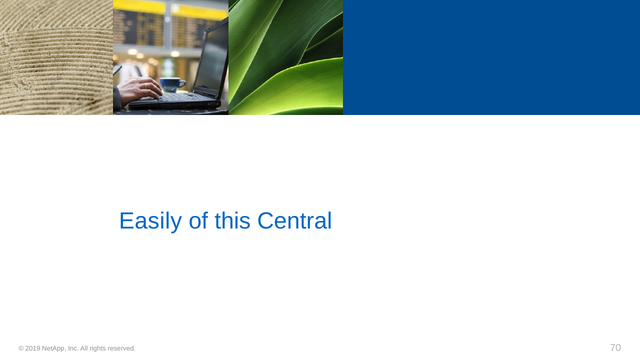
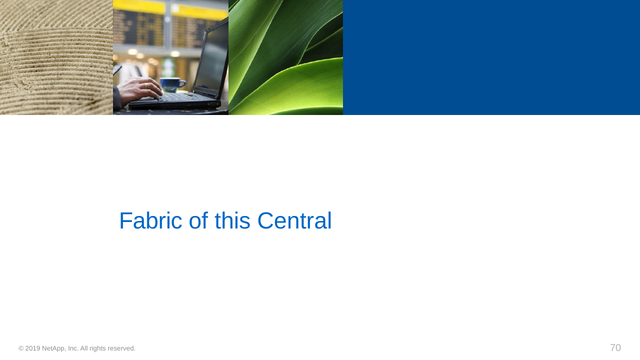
Easily: Easily -> Fabric (151, 221)
